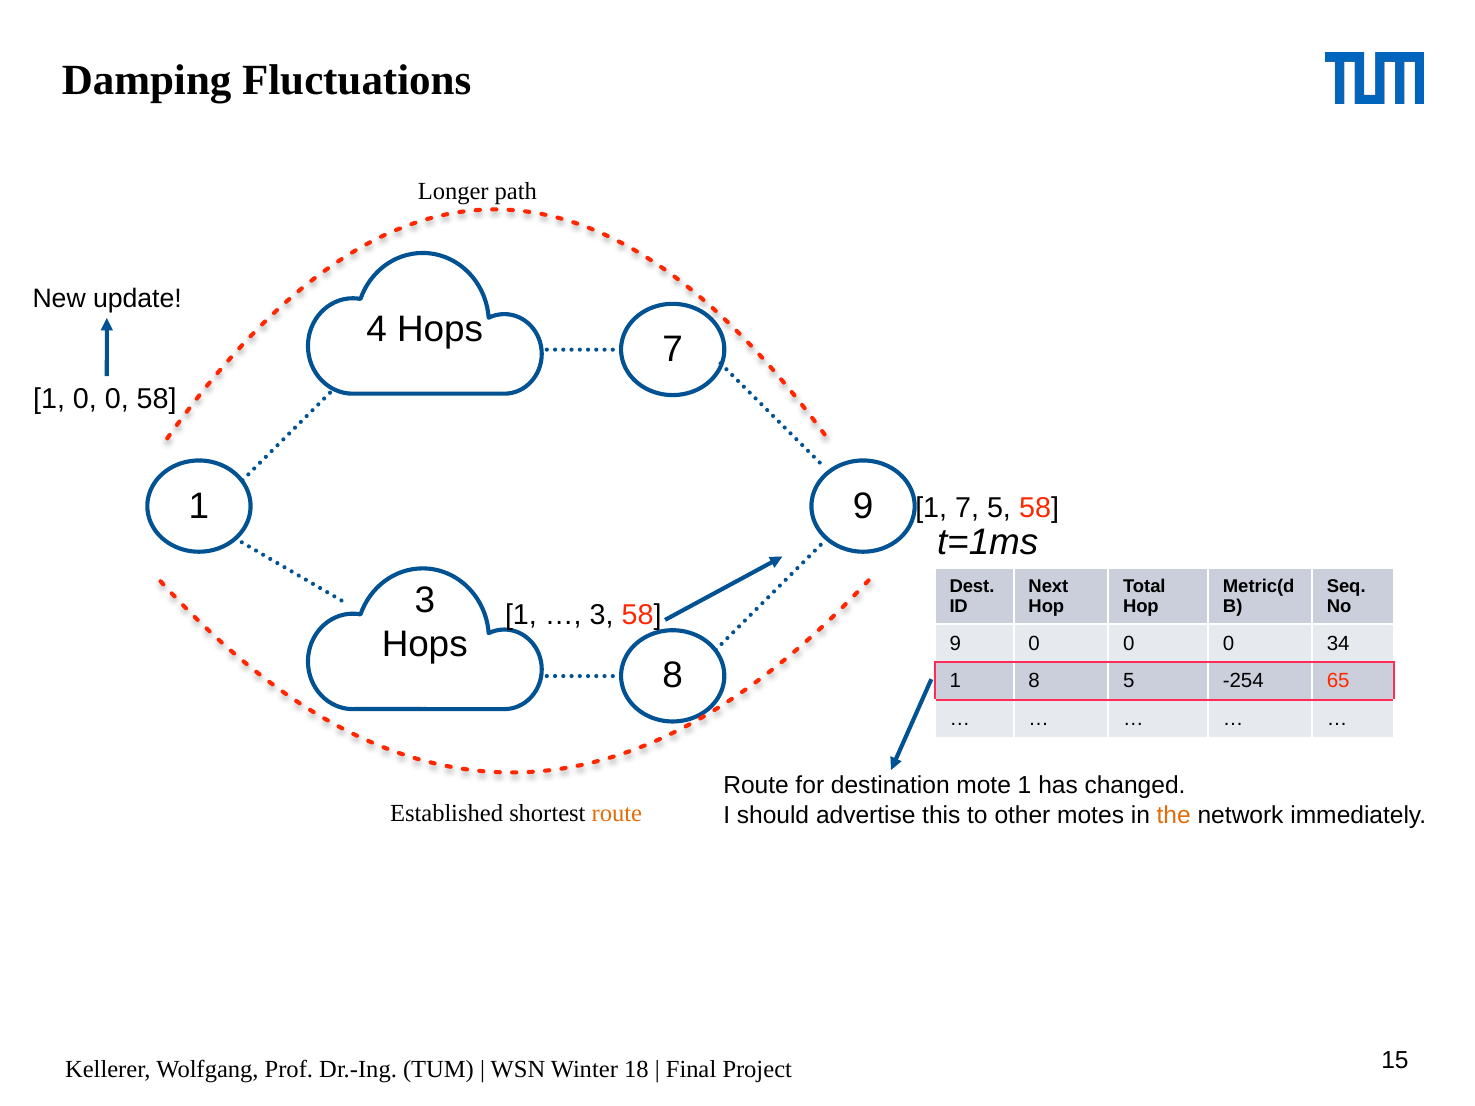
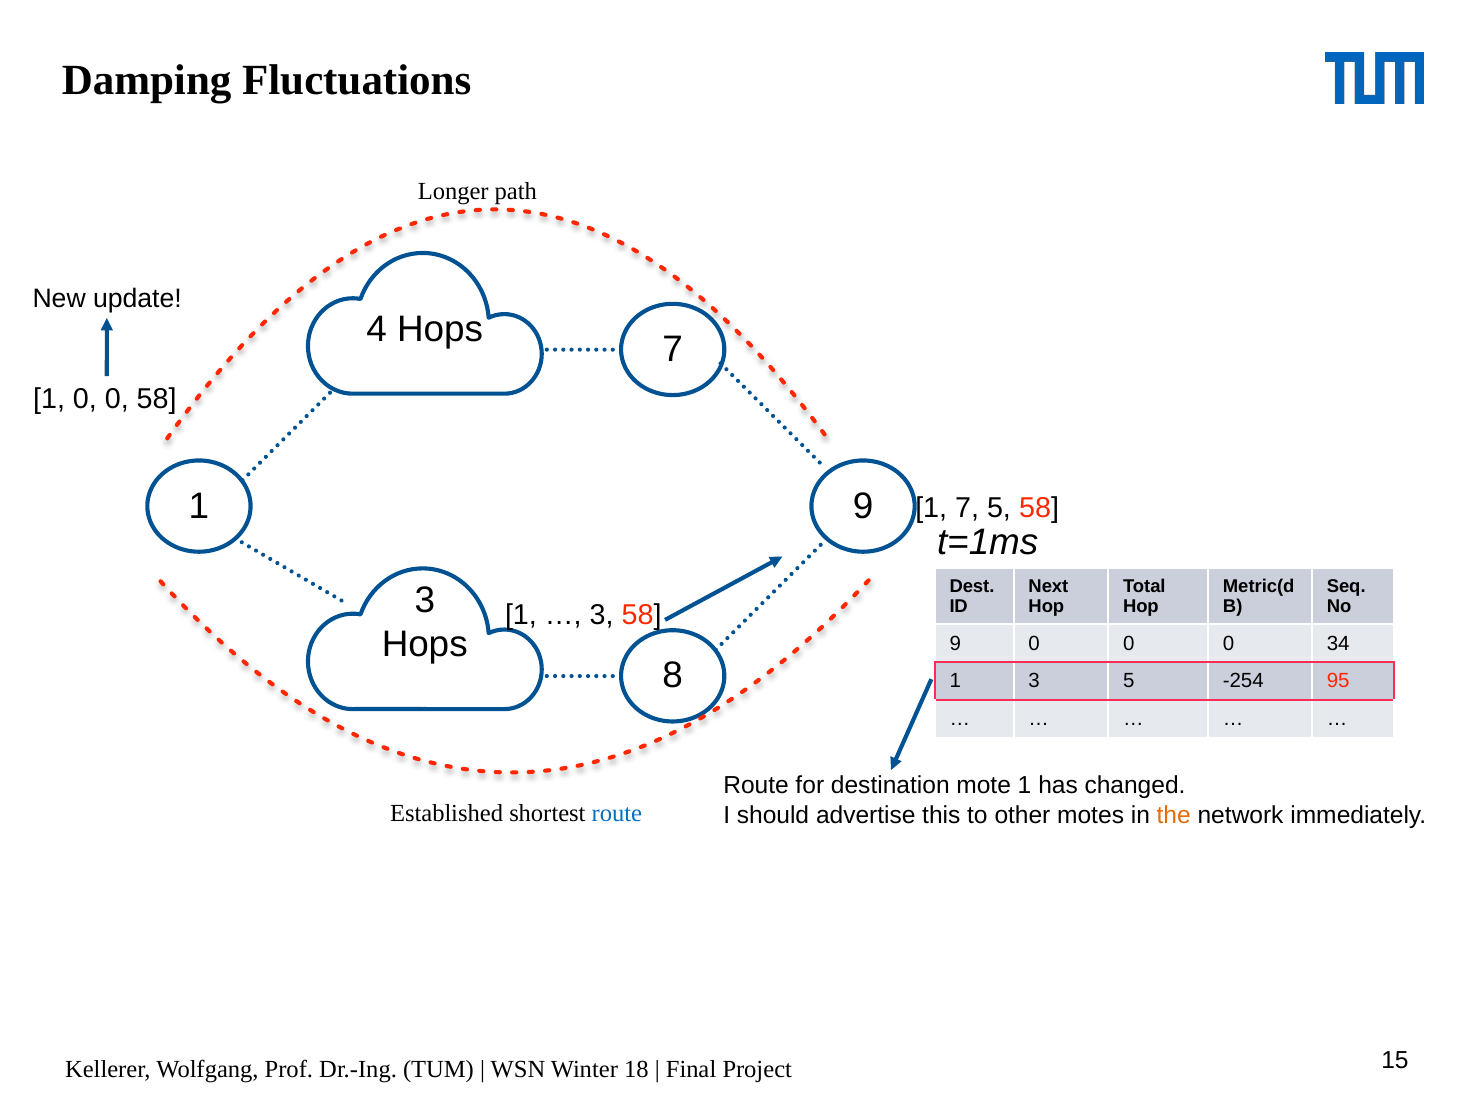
1 8: 8 -> 3 (1034, 681)
65: 65 -> 95 (1338, 681)
route colour: orange -> blue (617, 814)
